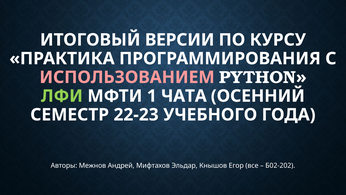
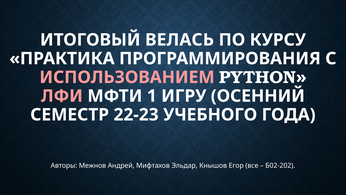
ВЕРСИИ: ВЕРСИИ -> ВЕЛАСЬ (180, 40)
ЛФИ colour: light green -> pink (62, 96)
ЧАТА: ЧАТА -> ИГРУ (184, 96)
